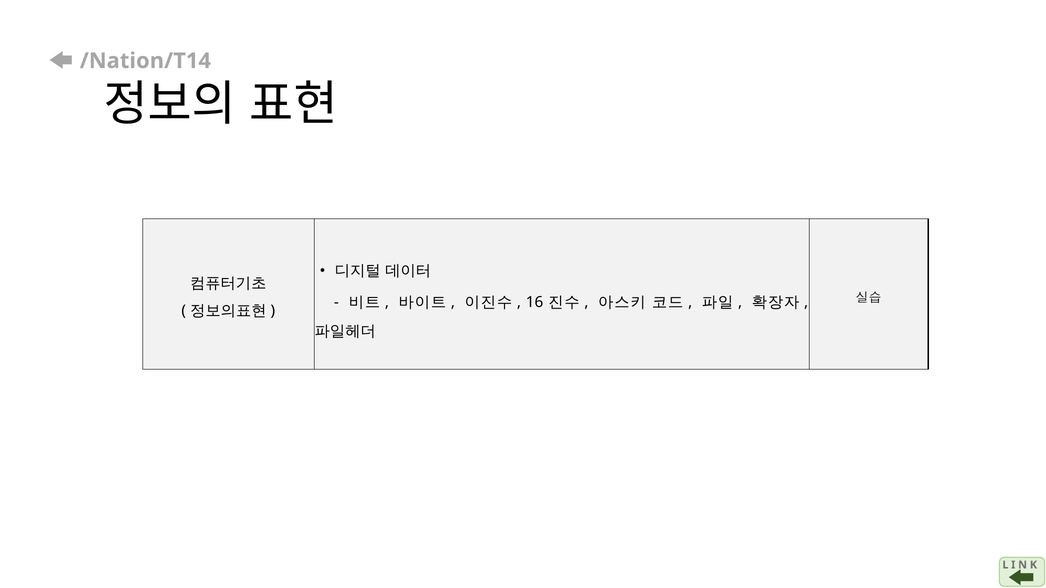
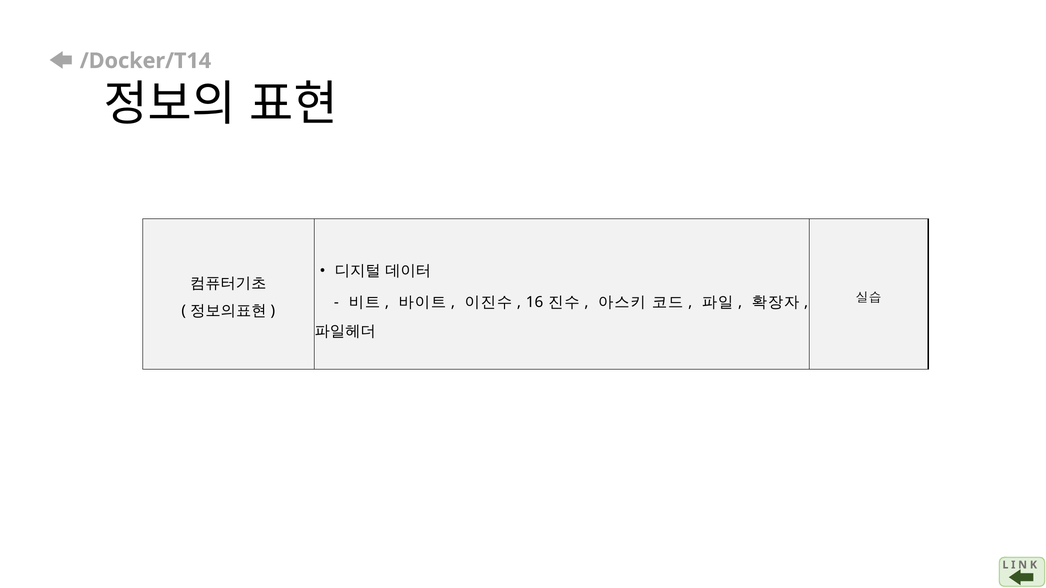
/Nation/T14: /Nation/T14 -> /Docker/T14 (145, 61)
